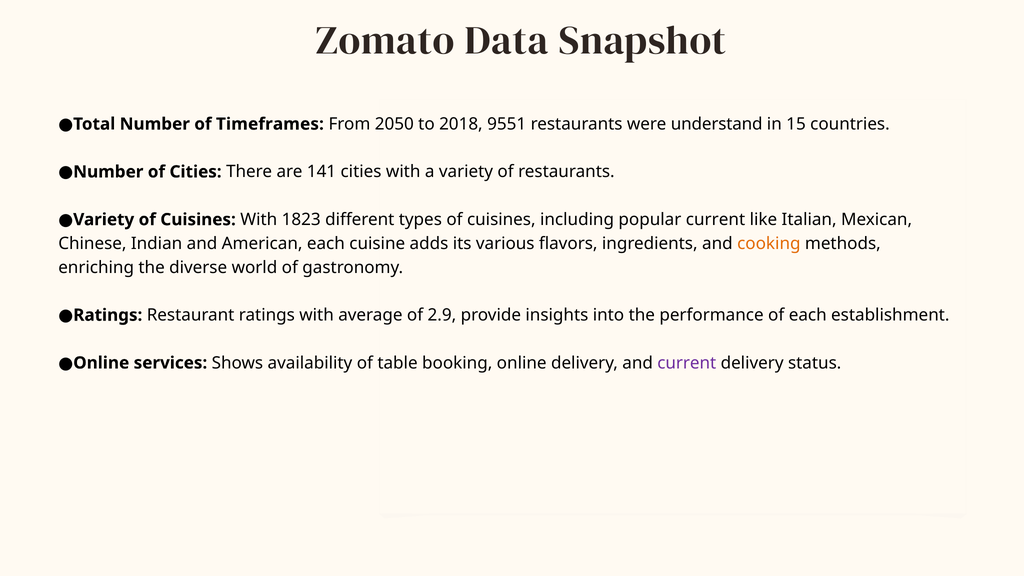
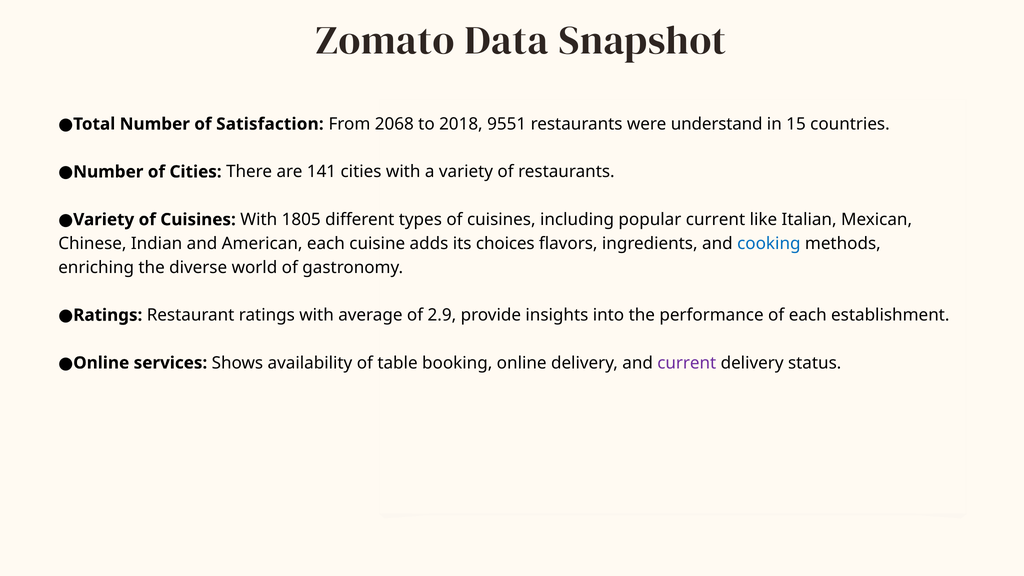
Timeframes: Timeframes -> Satisfaction (270, 124)
2050: 2050 -> 2068 (394, 124)
1823: 1823 -> 1805 (301, 220)
various: various -> choices (505, 243)
cooking colour: orange -> blue (769, 243)
